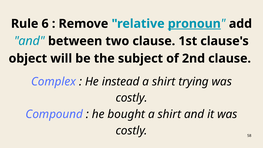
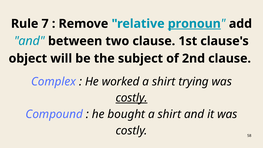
6: 6 -> 7 (45, 24)
instead: instead -> worked (121, 82)
costly underline: none -> present (132, 98)
